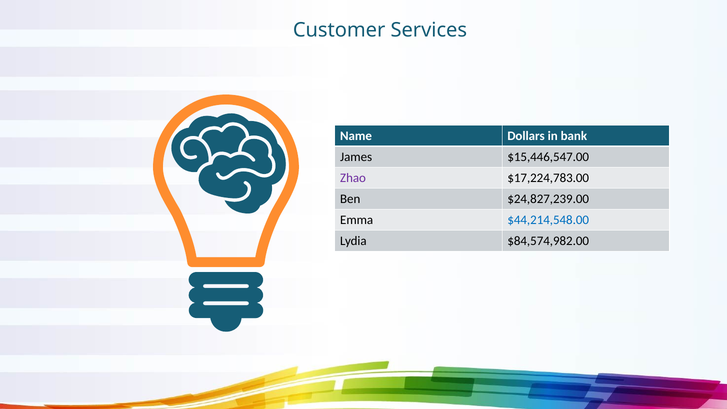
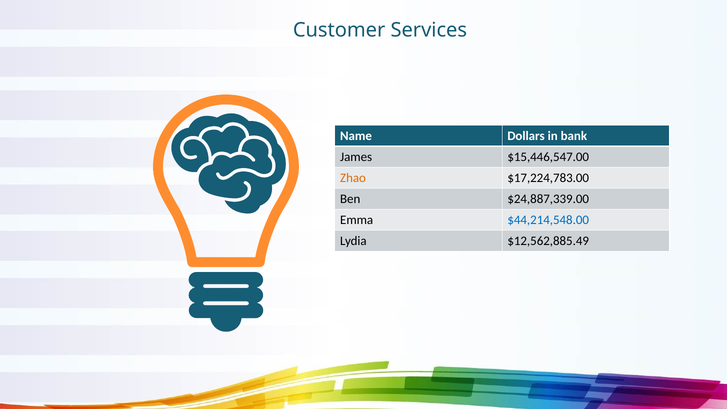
Zhao colour: purple -> orange (353, 178)
$24,827,239.00: $24,827,239.00 -> $24,887,339.00 (548, 199)
$84,574,982.00: $84,574,982.00 -> $12,562,885.49 (548, 241)
